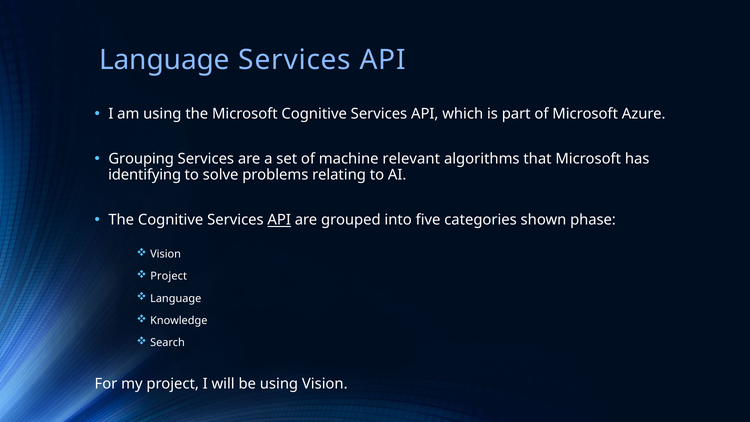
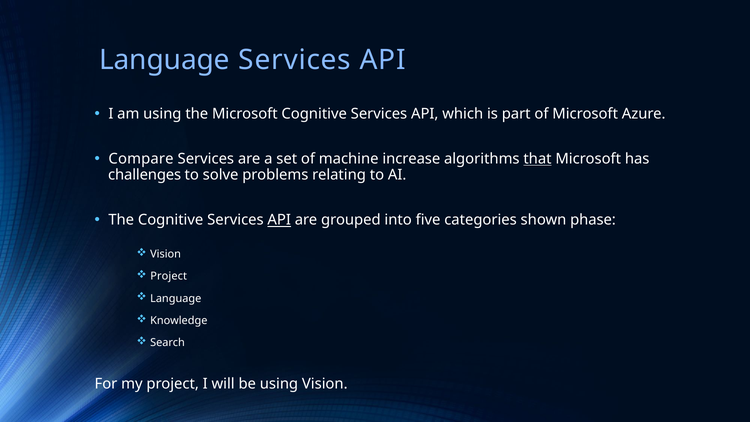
Grouping: Grouping -> Compare (141, 159)
relevant: relevant -> increase (411, 159)
that underline: none -> present (537, 159)
identifying: identifying -> challenges (145, 175)
